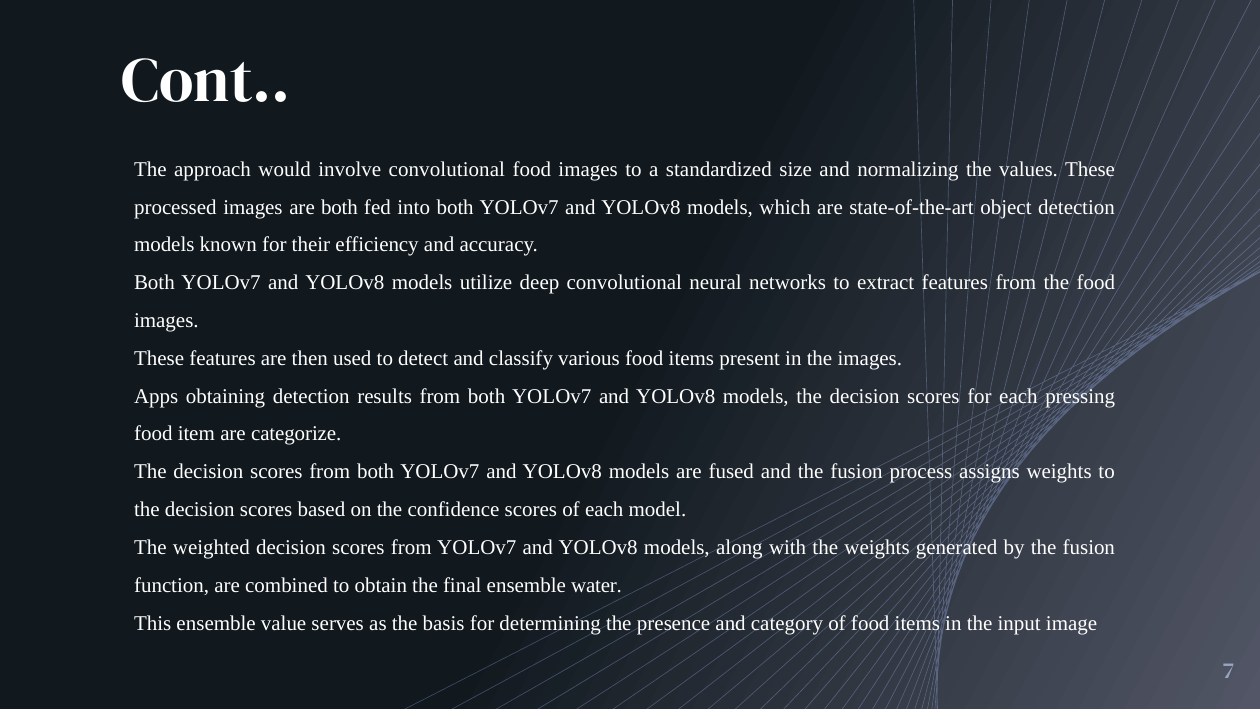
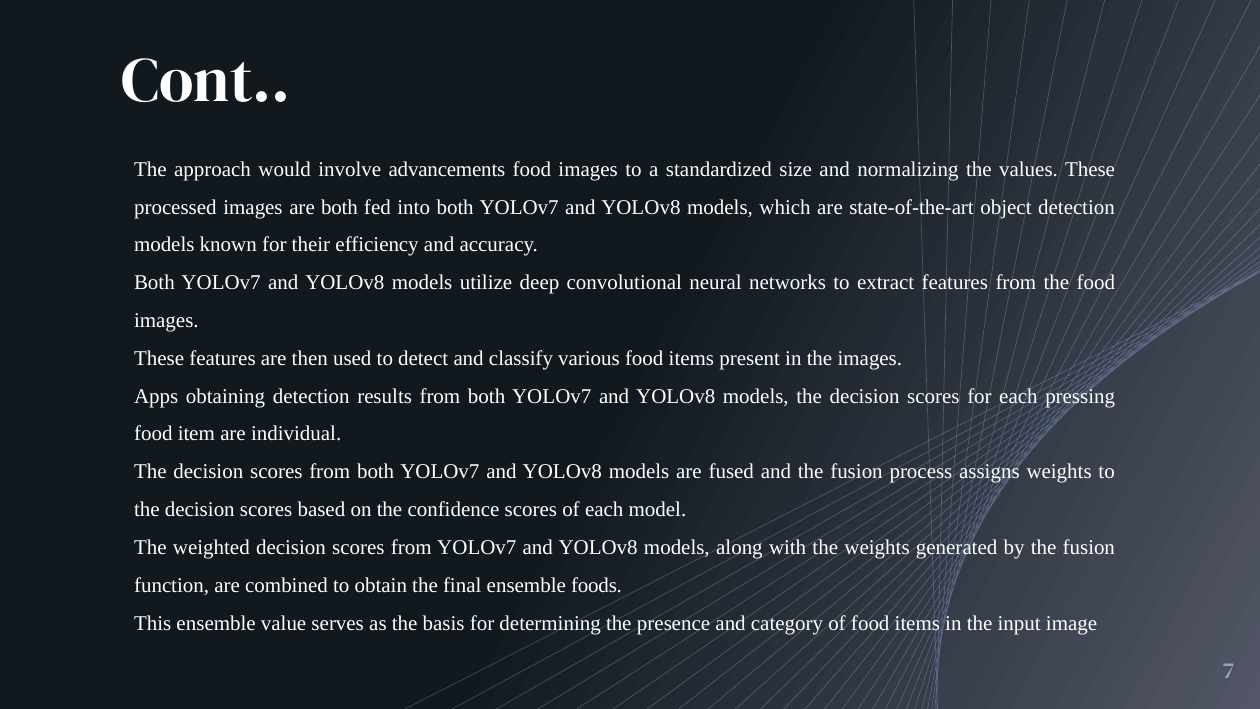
involve convolutional: convolutional -> advancements (447, 169)
categorize: categorize -> individual (296, 434)
water: water -> foods (597, 585)
